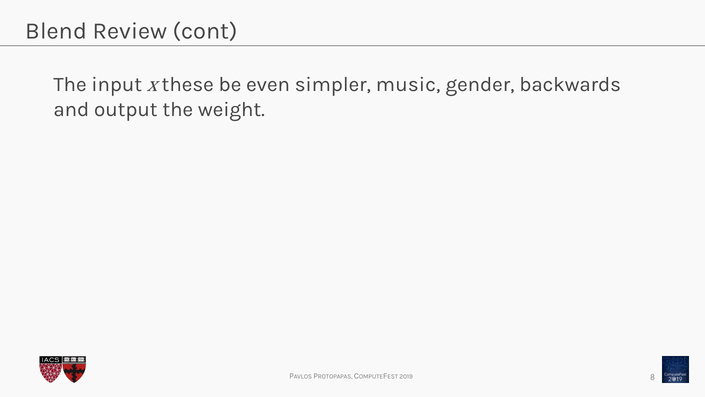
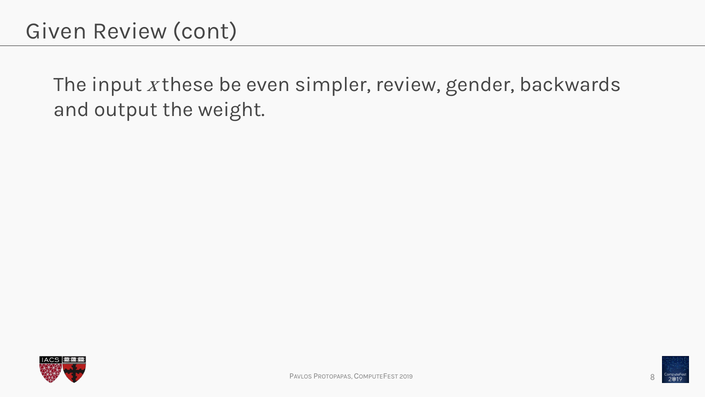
Blend: Blend -> Given (56, 31)
simpler music: music -> review (408, 84)
